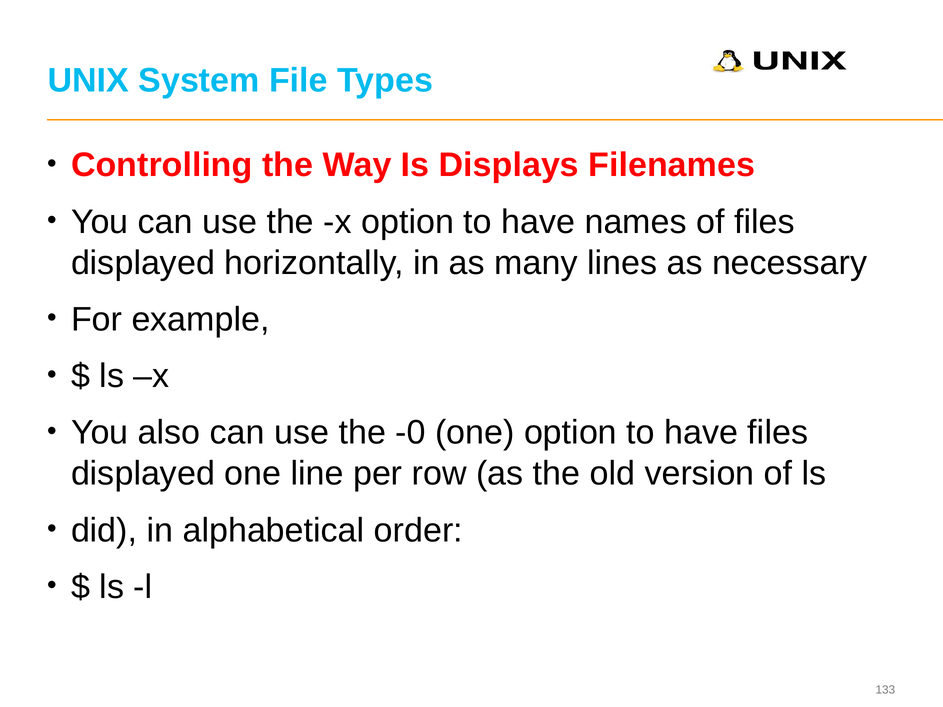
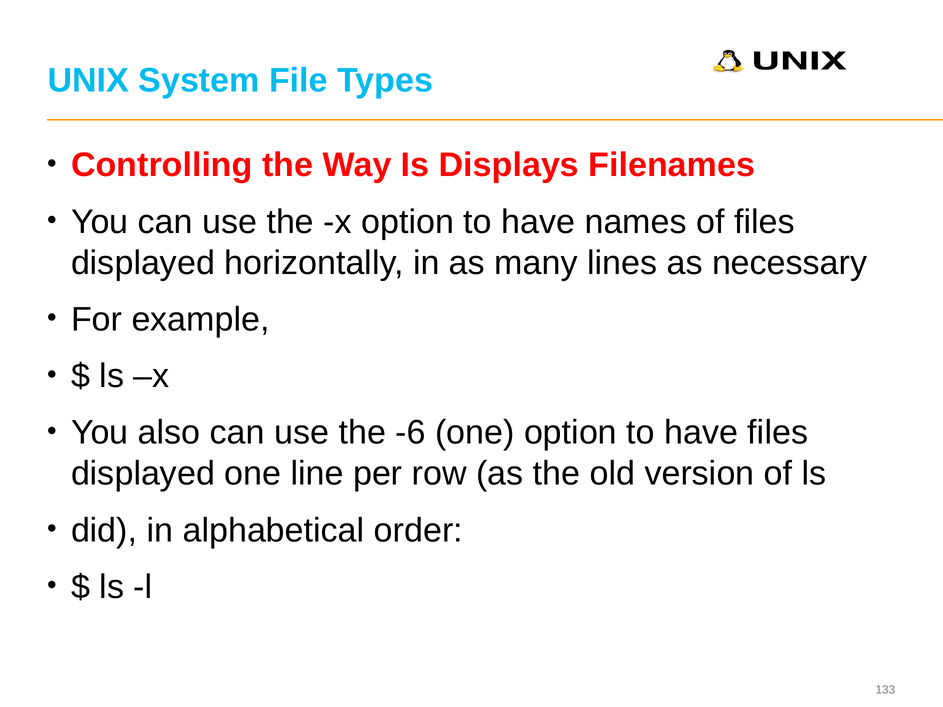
-0: -0 -> -6 (411, 433)
